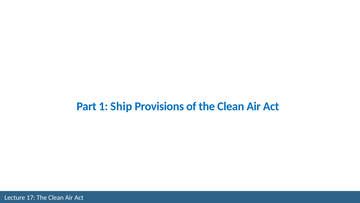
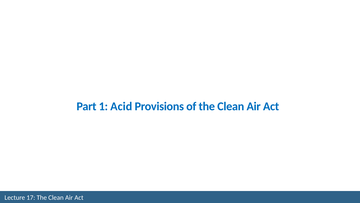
Ship: Ship -> Acid (121, 106)
